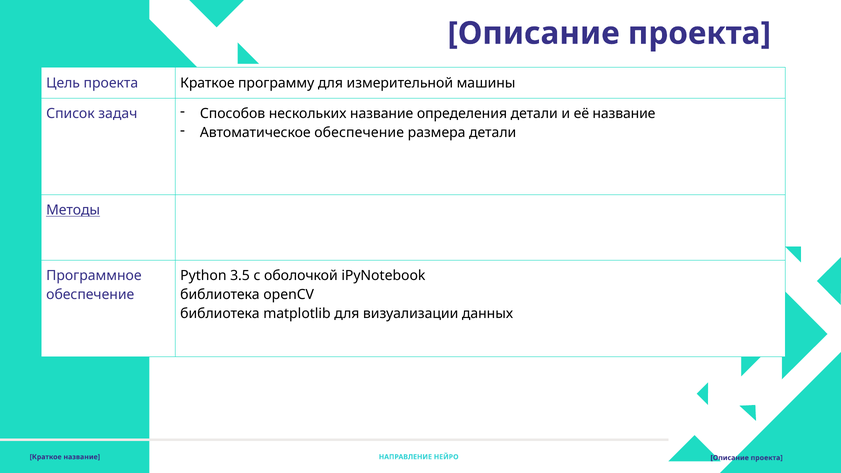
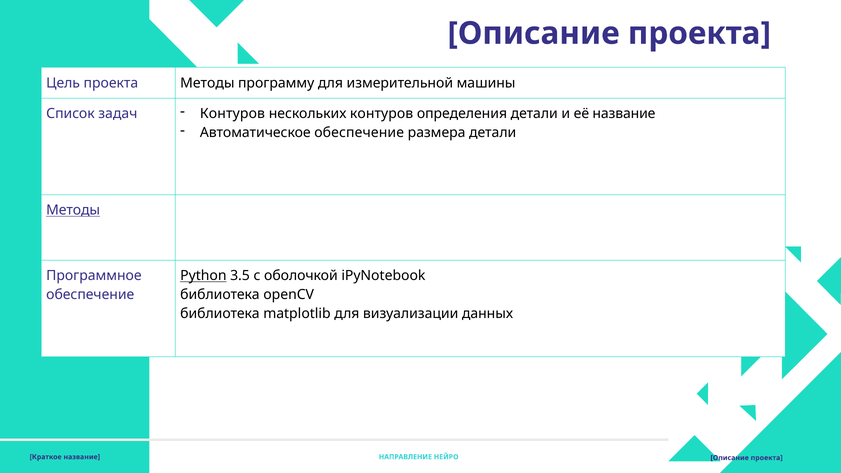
Цель проекта Краткое: Краткое -> Методы (207, 83)
Способов: Способов -> Контуров (232, 114)
нескольких название: название -> контуров (382, 114)
Python underline: none -> present (203, 276)
